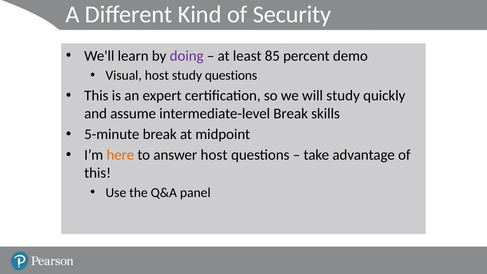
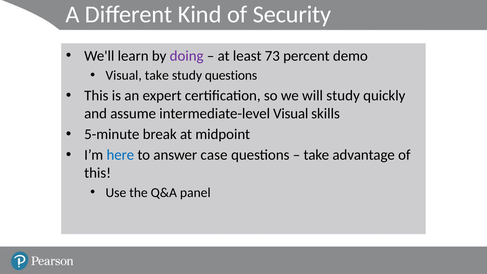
85: 85 -> 73 (272, 56)
Visual host: host -> take (157, 75)
intermediate-level Break: Break -> Visual (291, 113)
here colour: orange -> blue (120, 155)
answer host: host -> case (214, 155)
